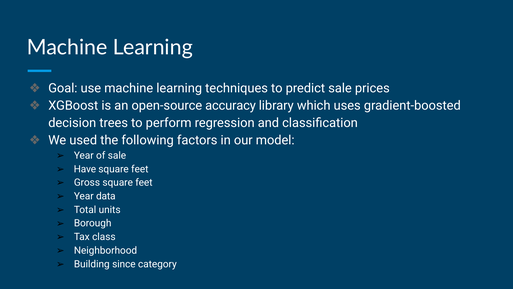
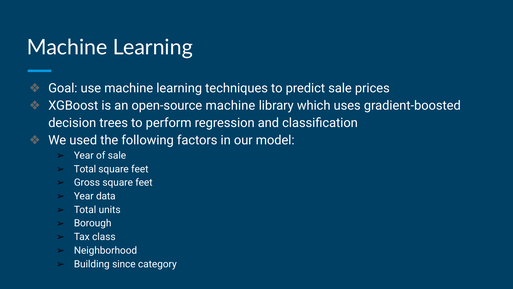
open-source accuracy: accuracy -> machine (230, 106)
Have: Have -> Total (85, 169)
